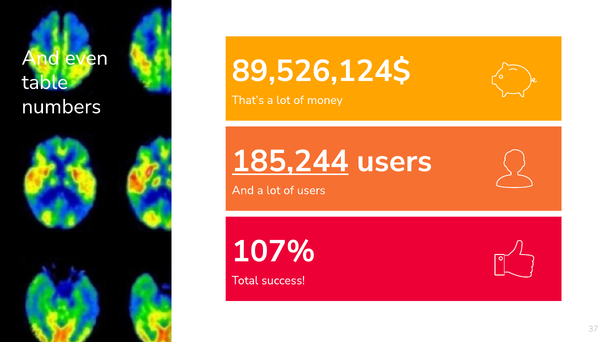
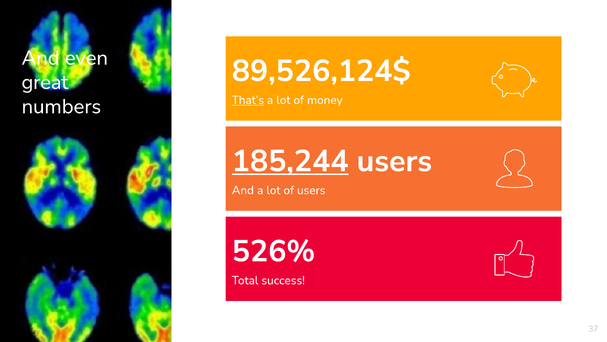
table: table -> great (45, 82)
That’s underline: none -> present (248, 100)
107%: 107% -> 526% (273, 251)
